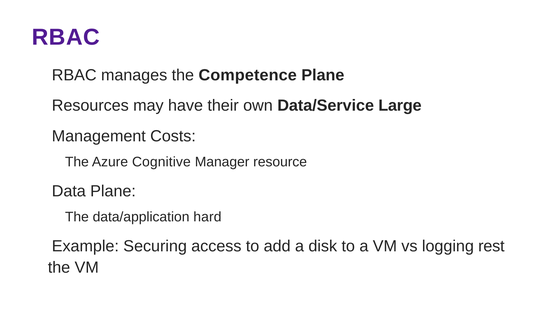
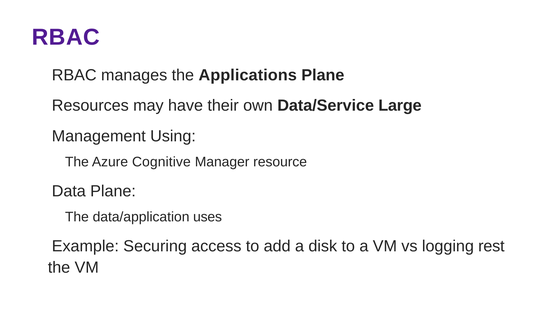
Competence: Competence -> Applications (248, 75)
Costs: Costs -> Using (173, 136)
hard: hard -> uses (208, 217)
